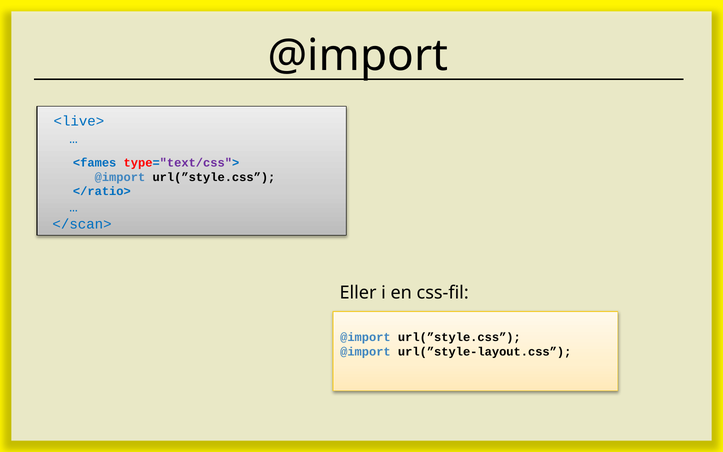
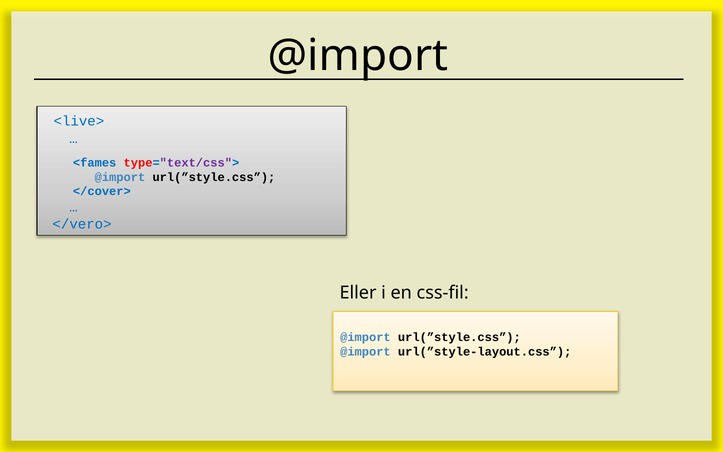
</ratio>: </ratio> -> </cover> (102, 191)
</scan>: </scan> -> </vero> (82, 224)
